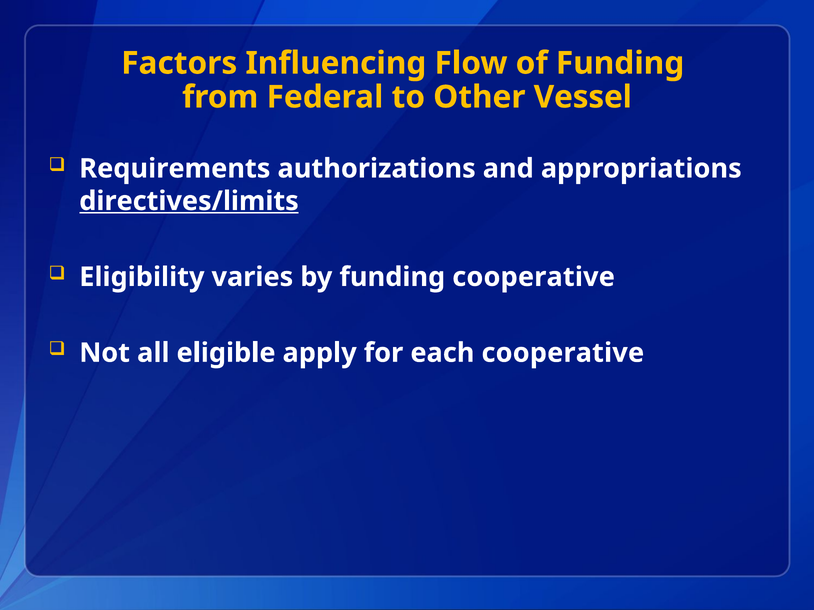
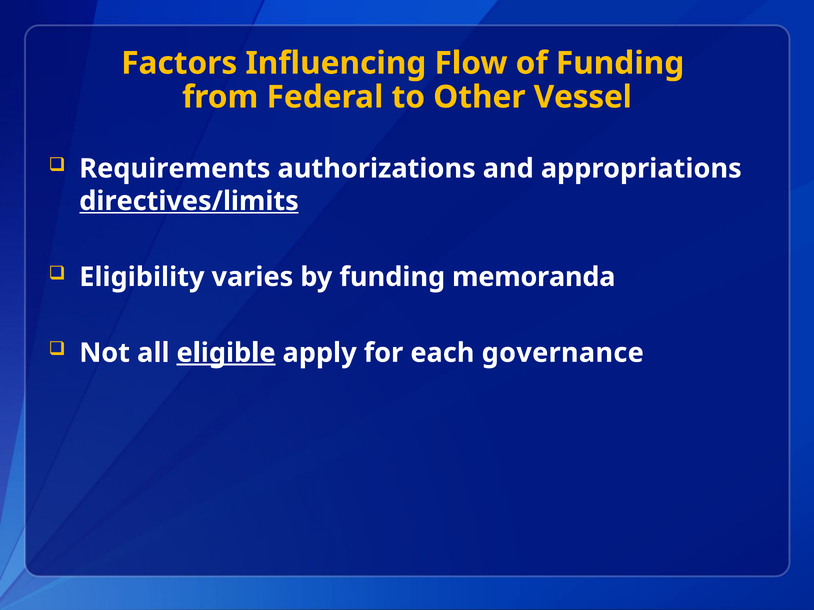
funding cooperative: cooperative -> memoranda (534, 277)
eligible underline: none -> present (226, 353)
each cooperative: cooperative -> governance (563, 353)
